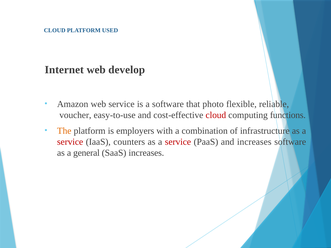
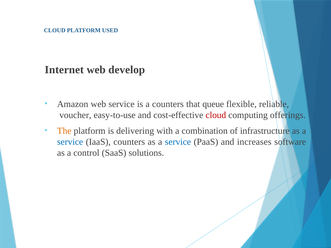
a software: software -> counters (168, 104)
photo: photo -> queue (213, 104)
functions: functions -> offerings (288, 115)
employers: employers -> delivering (135, 131)
service colour: red -> blue (70, 142)
service colour: red -> blue (178, 142)
general: general -> control (86, 153)
SaaS increases: increases -> solutions (146, 153)
